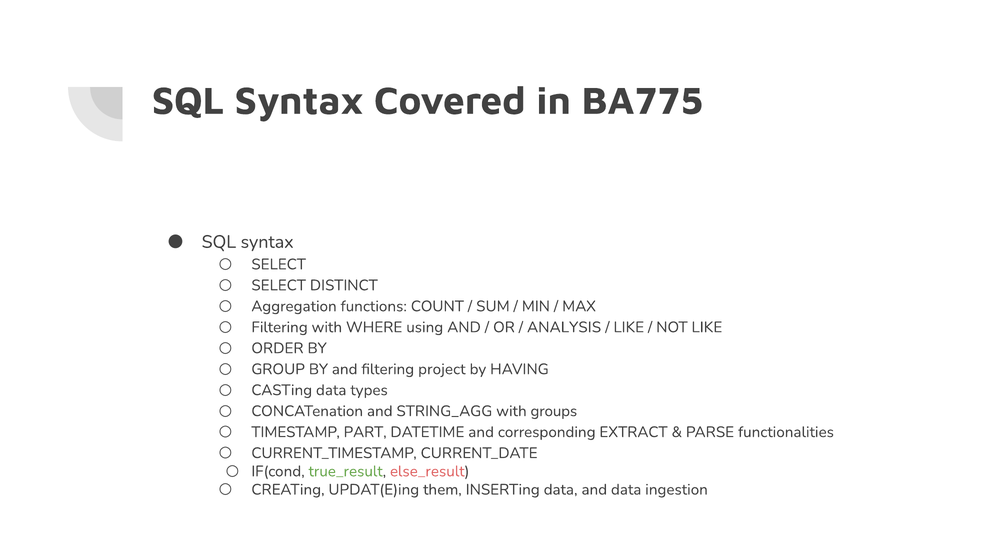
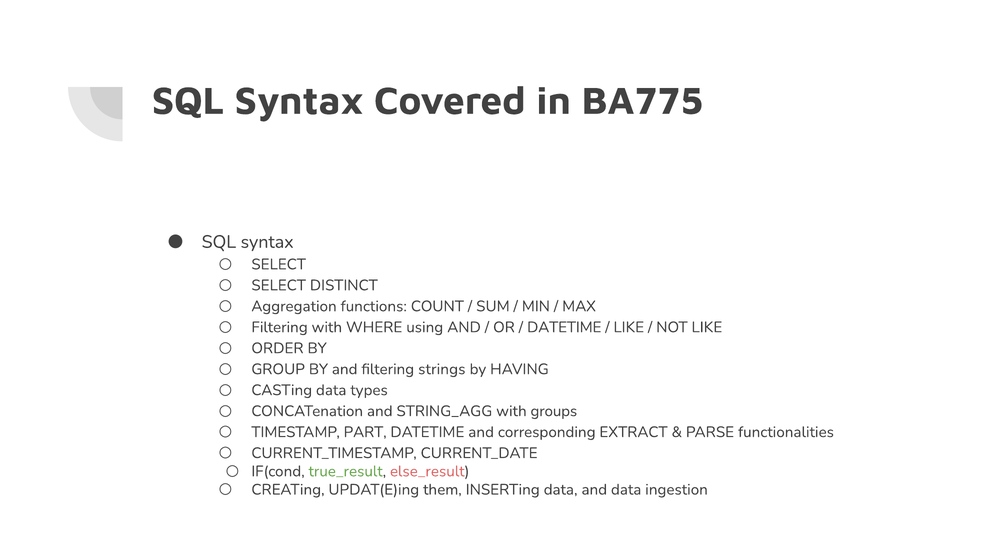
ANALYSIS: ANALYSIS -> DATETIME (564, 327)
project: project -> strings (442, 369)
